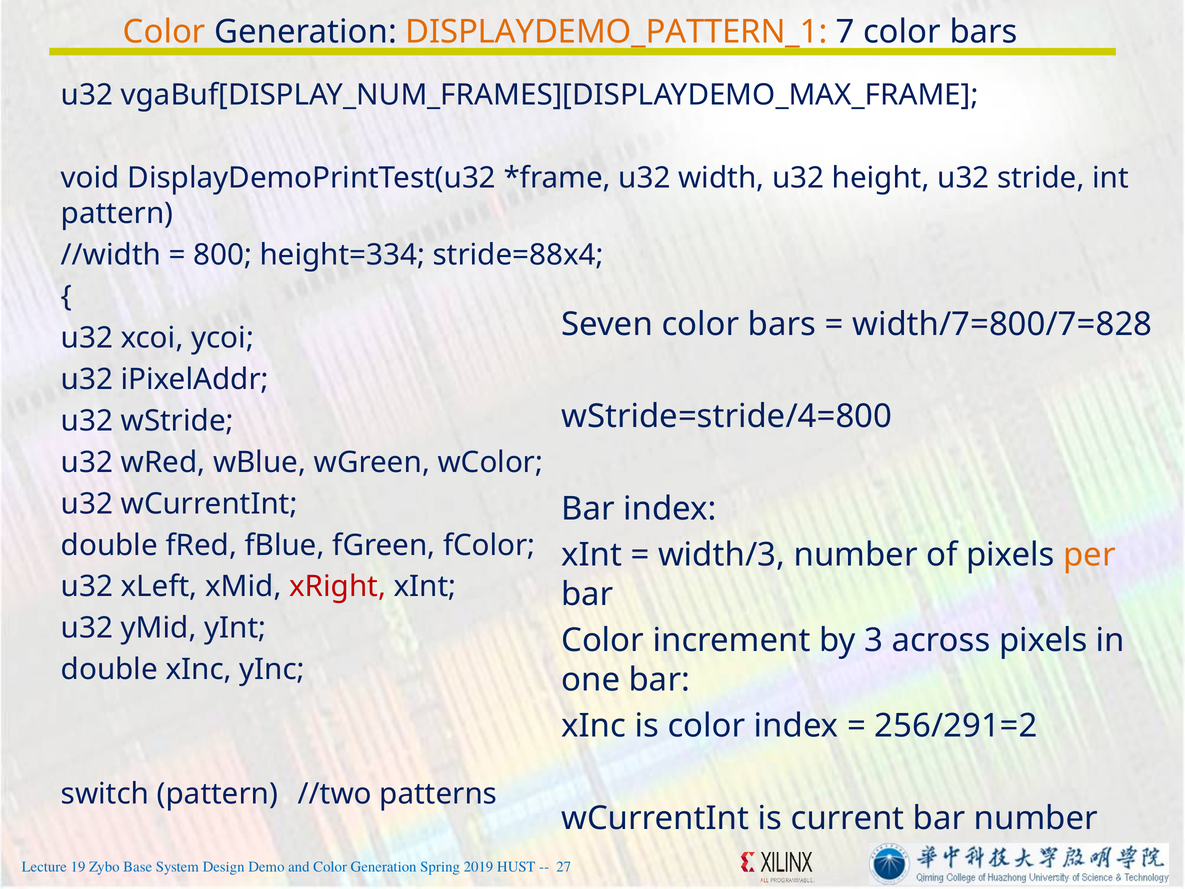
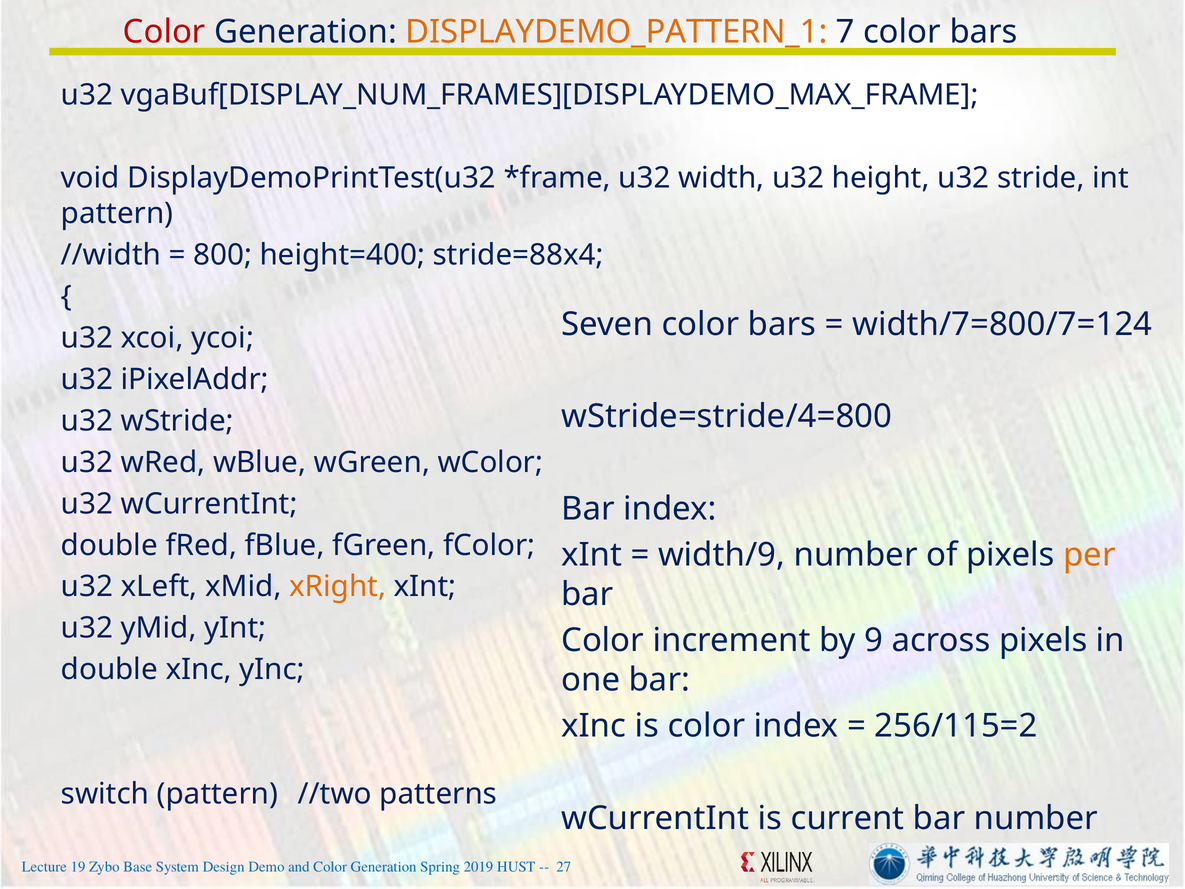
Color colour: orange -> red (164, 32)
height=334: height=334 -> height=400 (342, 255)
width/7=800/7=828: width/7=800/7=828 -> width/7=800/7=124 (1002, 324)
width/3: width/3 -> width/9 (722, 555)
xRight colour: red -> orange (338, 587)
3: 3 -> 9 (874, 640)
256/291=2: 256/291=2 -> 256/115=2 (956, 726)
